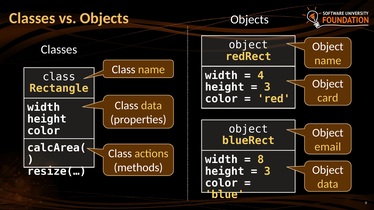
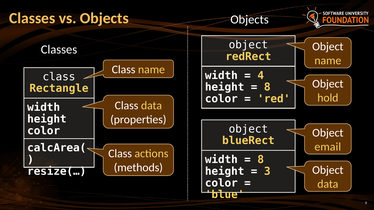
3: 3 -> 8 (267, 87)
card: card -> hold (328, 98)
